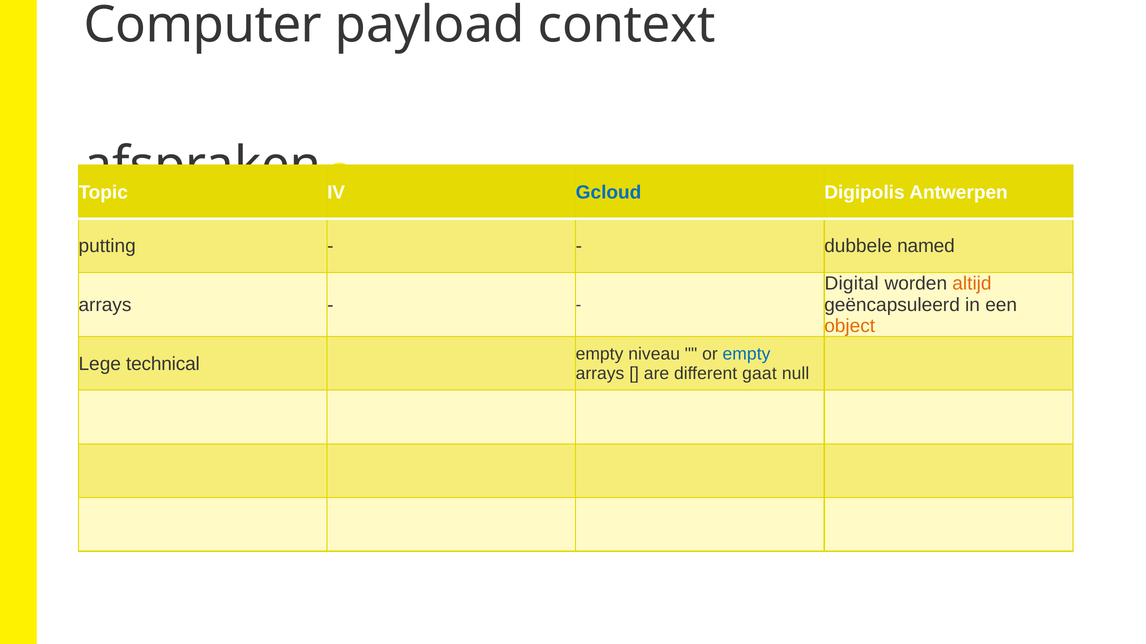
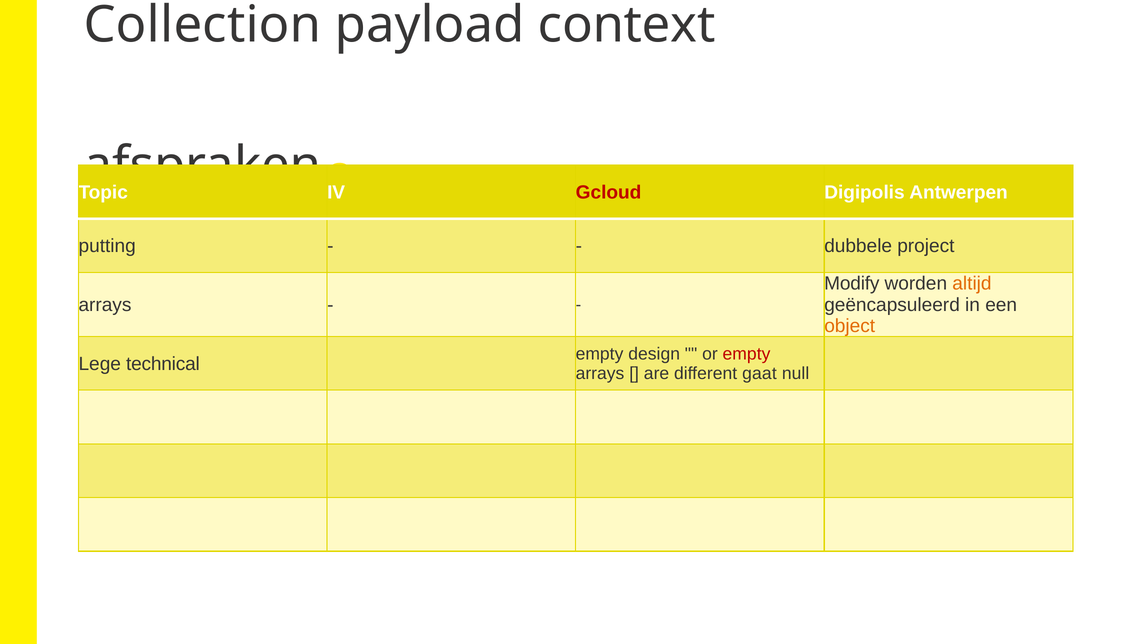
Computer: Computer -> Collection (203, 25)
Gcloud colour: blue -> red (609, 192)
named: named -> project (926, 246)
Digital: Digital -> Modify (852, 284)
niveau: niveau -> design (654, 354)
empty colour: blue -> red (746, 354)
